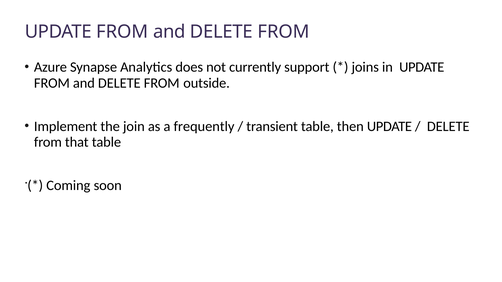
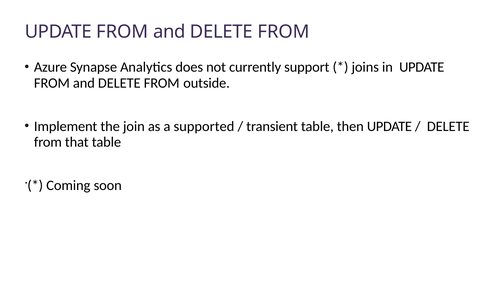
frequently: frequently -> supported (204, 127)
